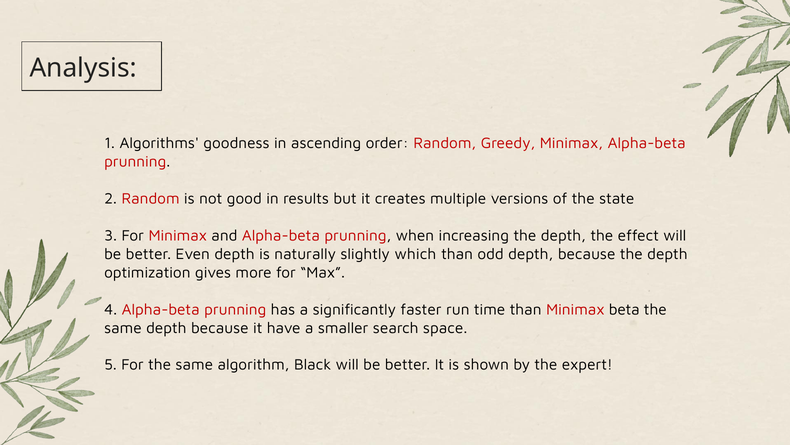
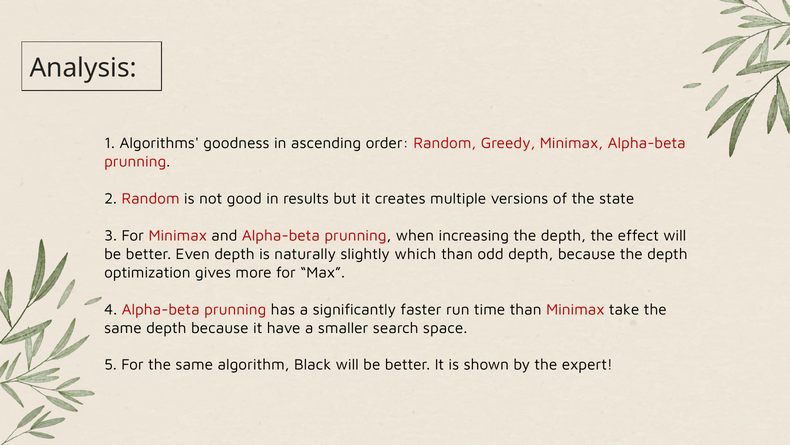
beta: beta -> take (624, 309)
